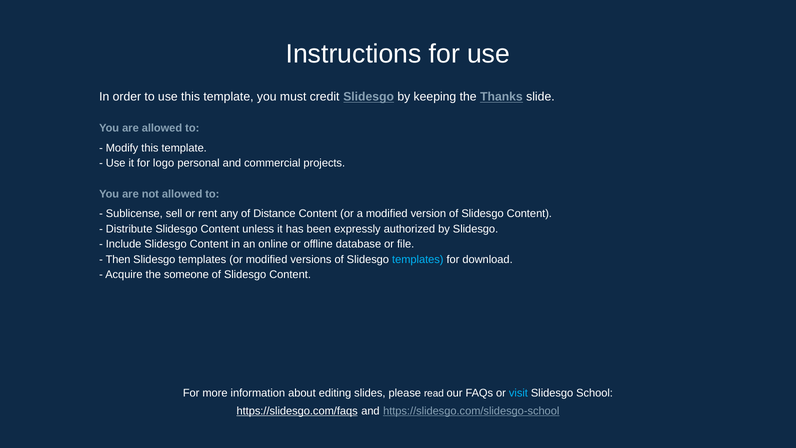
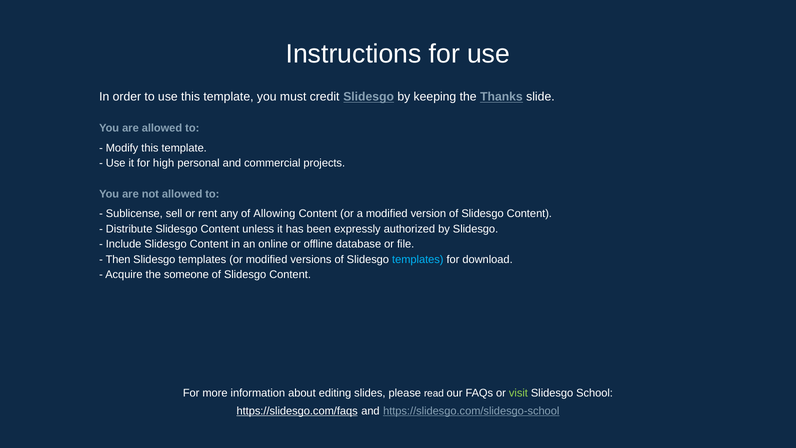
logo: logo -> high (164, 163)
Distance: Distance -> Allowing (274, 214)
visit colour: light blue -> light green (518, 393)
